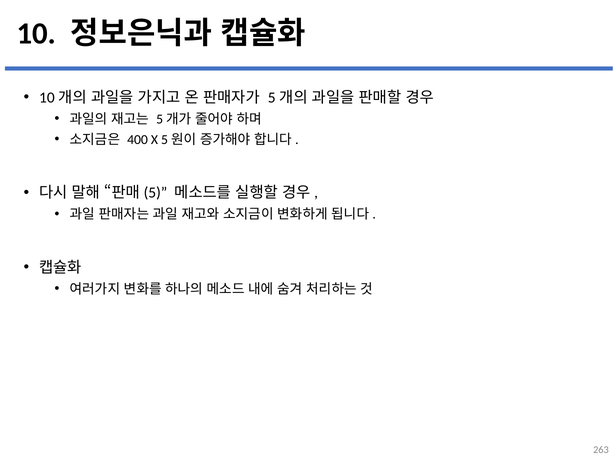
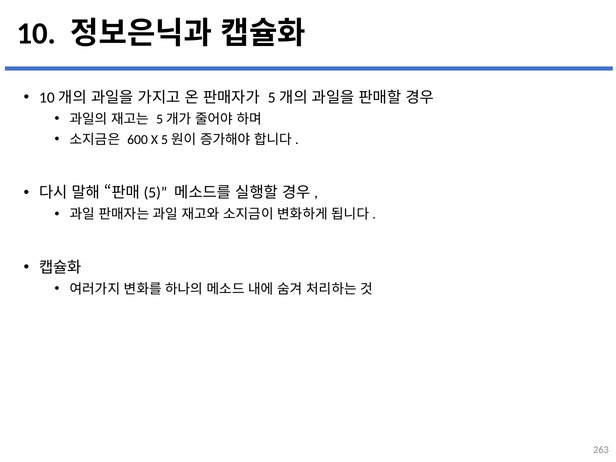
400: 400 -> 600 (138, 140)
